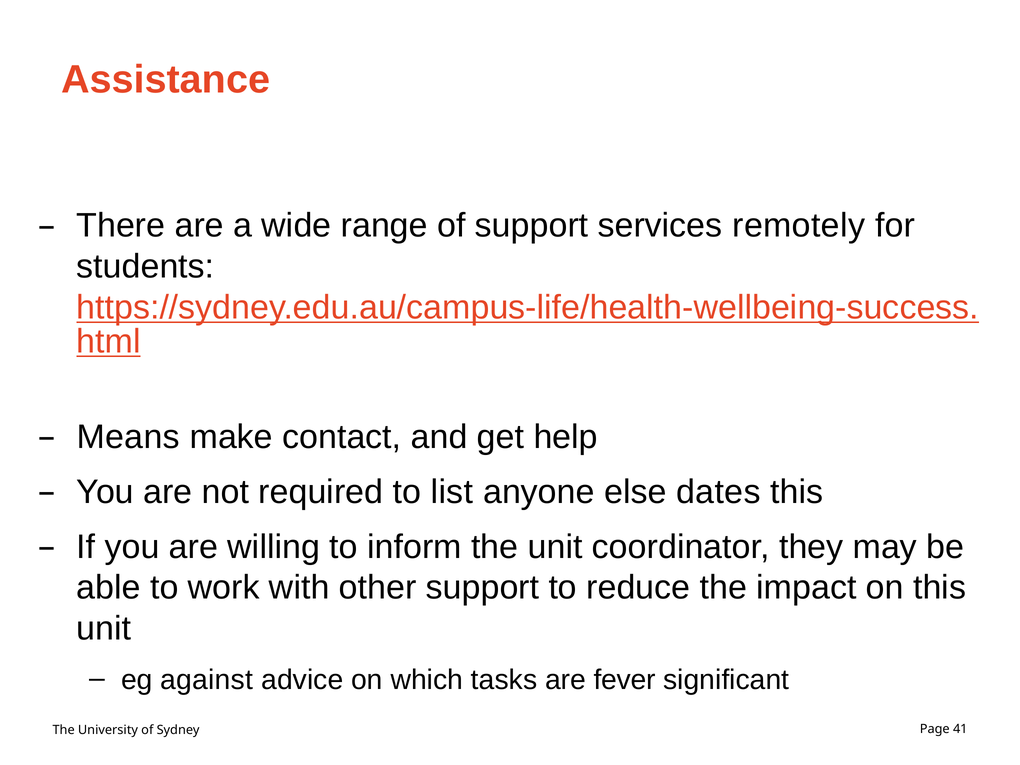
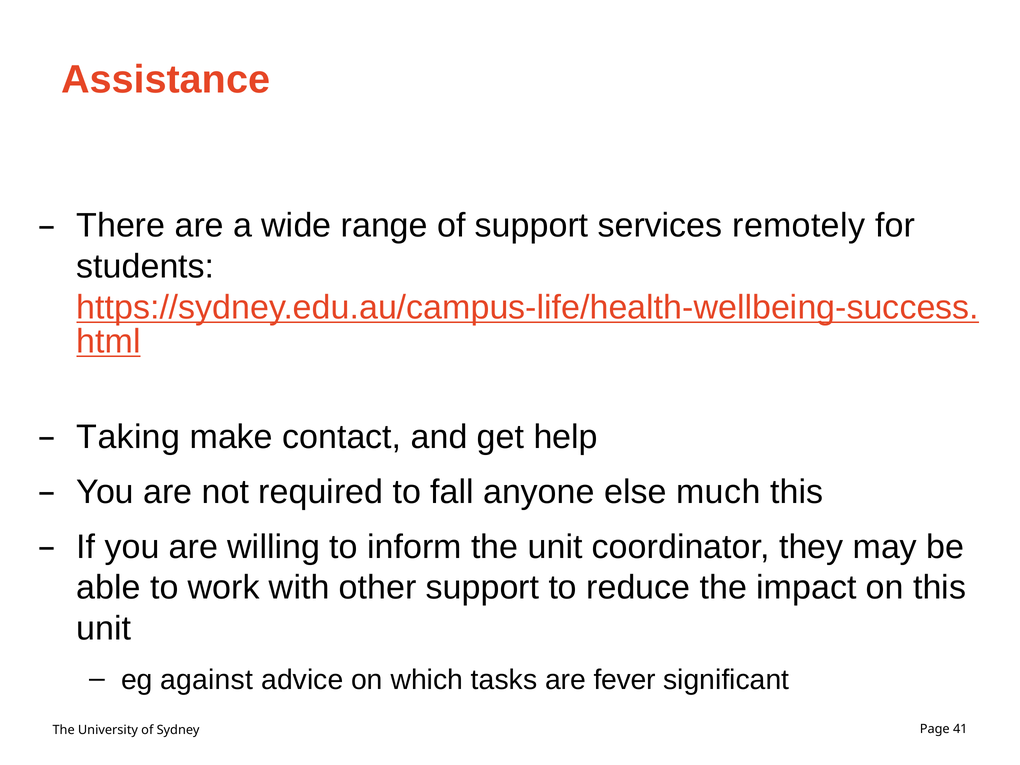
Means: Means -> Taking (128, 437)
list: list -> fall (452, 492)
dates: dates -> much (718, 492)
